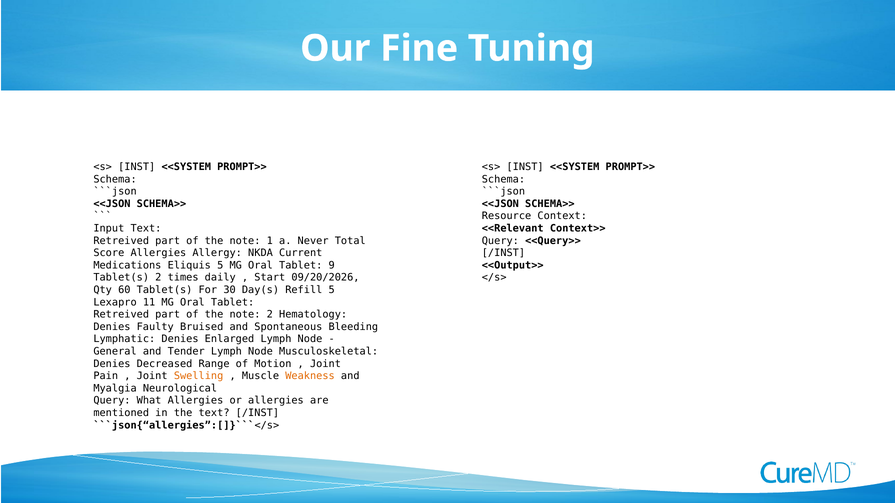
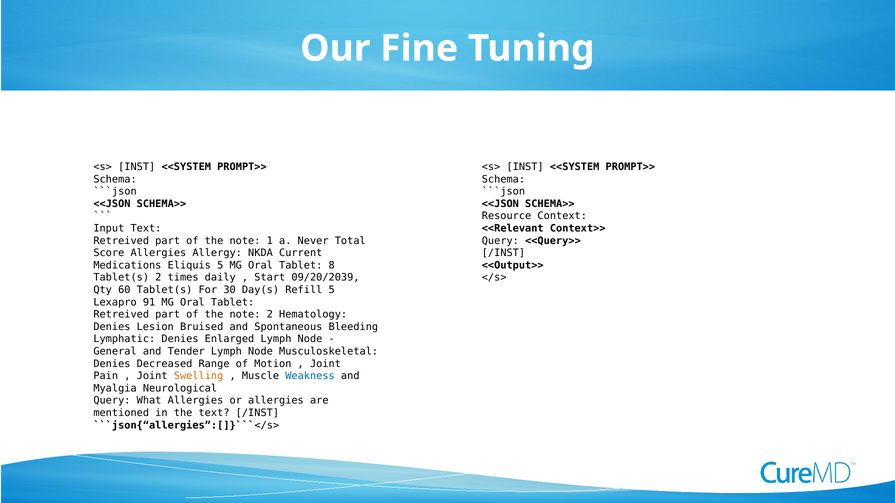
9: 9 -> 8 (332, 265)
09/20/2026: 09/20/2026 -> 09/20/2039 (325, 278)
11: 11 -> 91 (149, 302)
Faulty: Faulty -> Lesion (155, 327)
Weakness colour: orange -> blue (310, 376)
